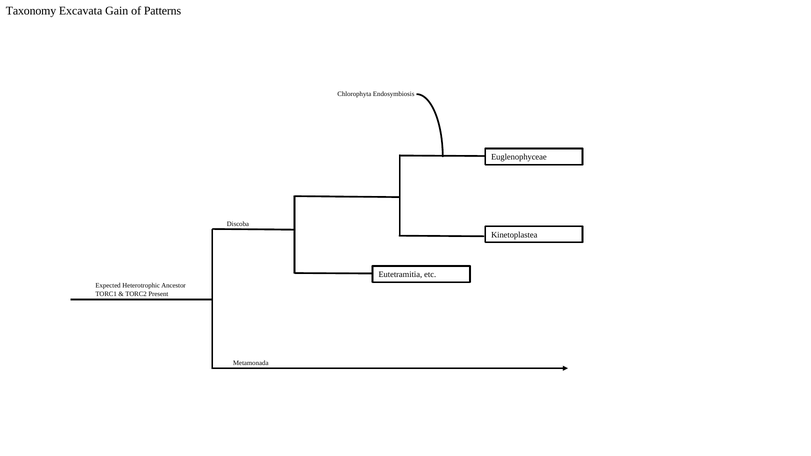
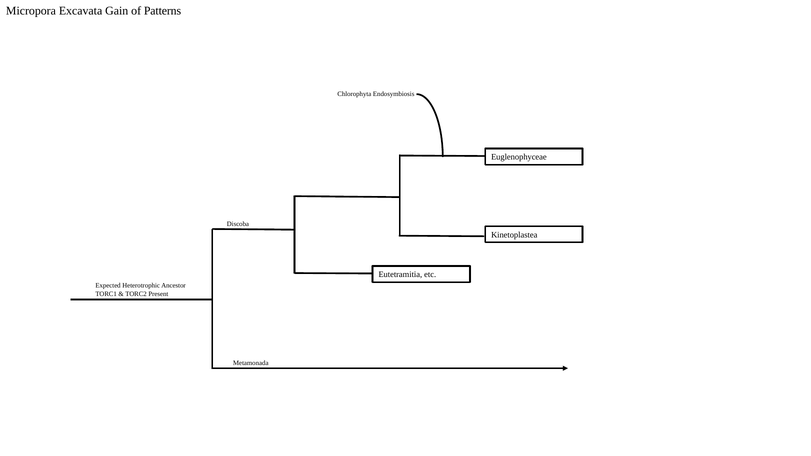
Taxonomy: Taxonomy -> Micropora (31, 11)
